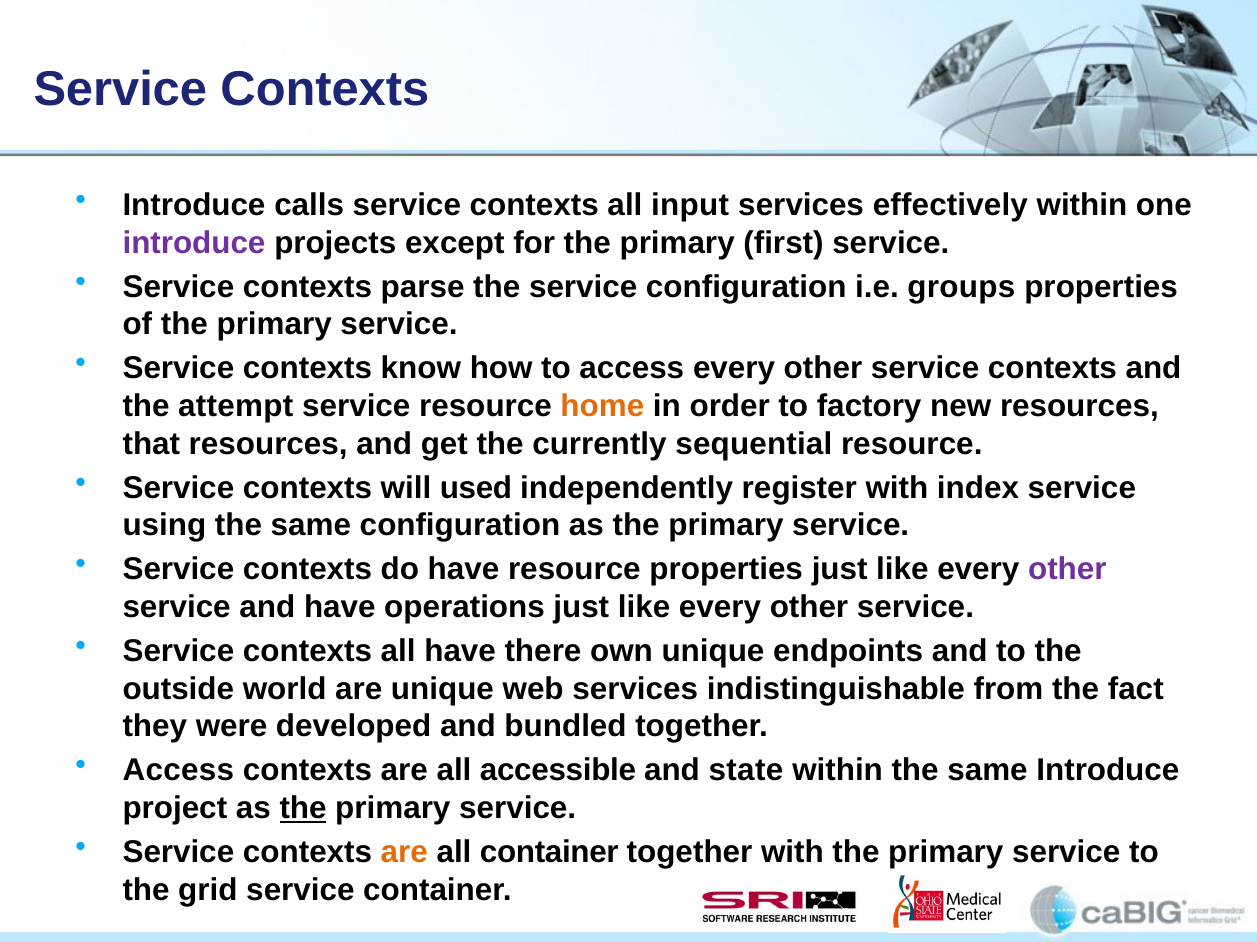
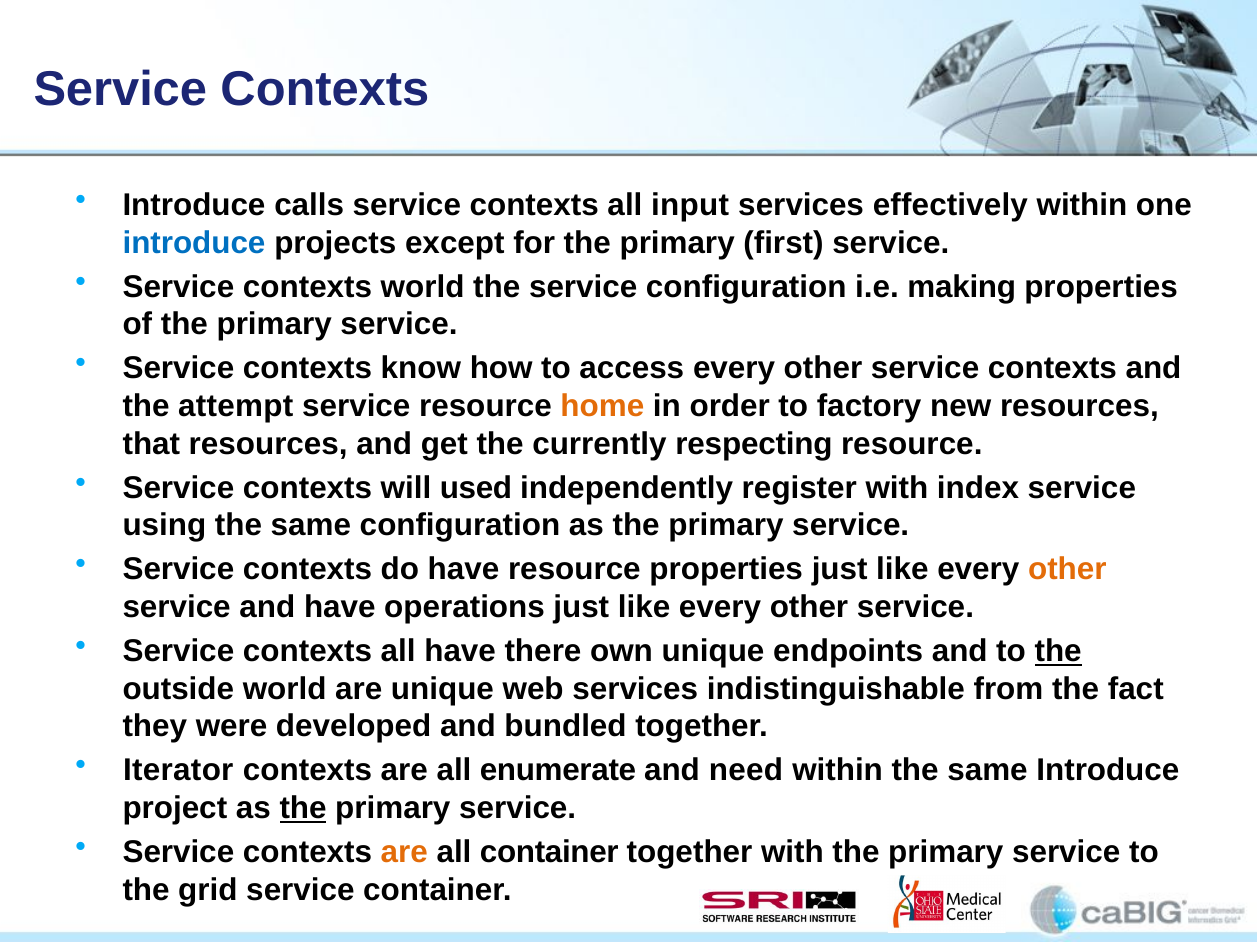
introduce colour: purple -> blue (194, 243)
contexts parse: parse -> world (423, 287)
groups: groups -> making (962, 287)
sequential: sequential -> respecting (754, 444)
other colour: purple -> orange (1067, 570)
the underline: none -> present (1058, 652)
Access: Access -> Iterator (178, 771)
accessible: accessible -> enumerate (558, 771)
state: state -> need (746, 771)
